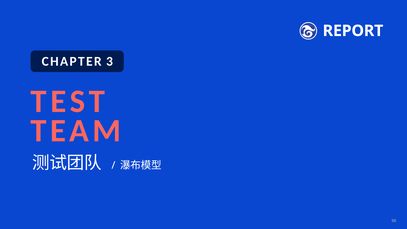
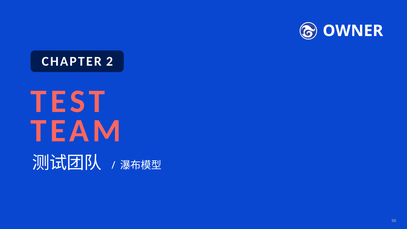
REPORT: REPORT -> OWNER (353, 31)
3: 3 -> 2 (110, 61)
